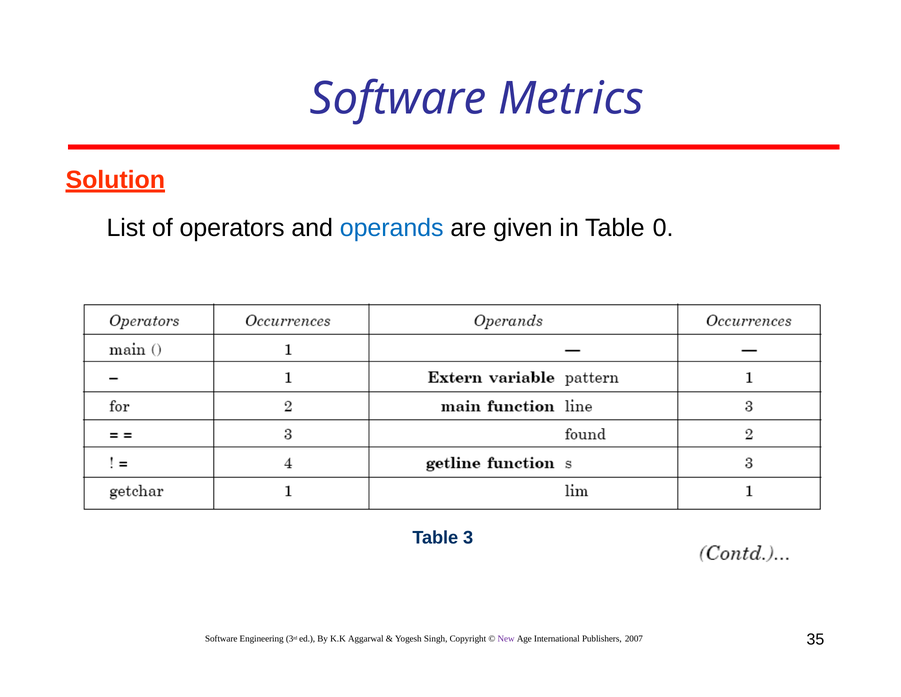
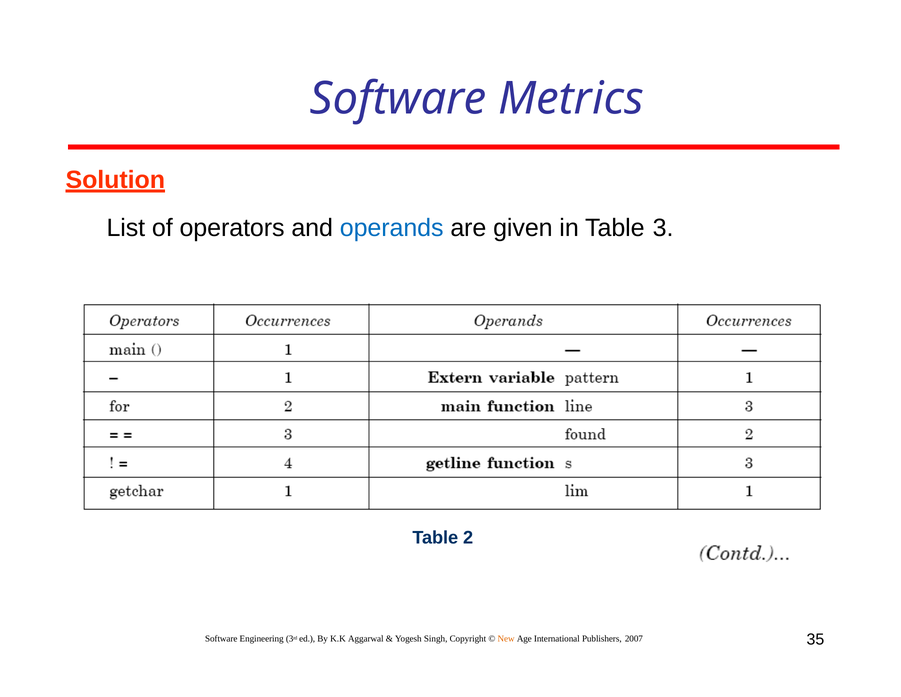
0: 0 -> 3 (663, 228)
3: 3 -> 2 (468, 537)
New colour: purple -> orange (506, 638)
